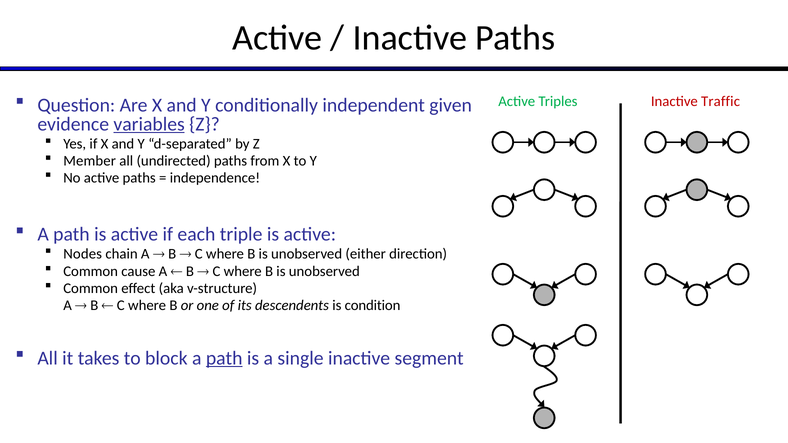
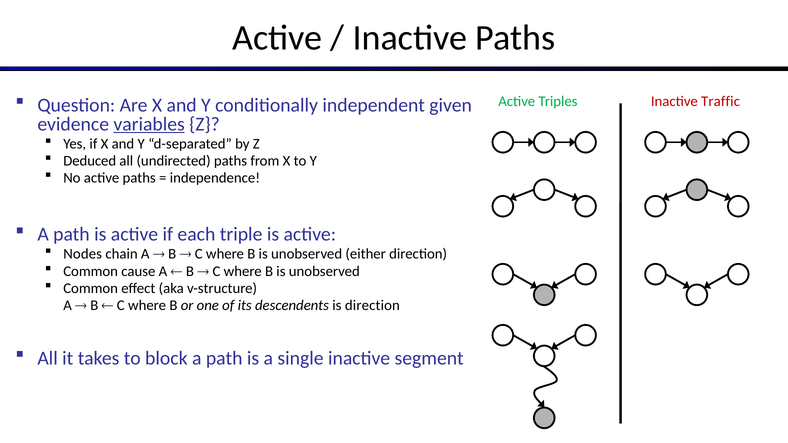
Member: Member -> Deduced (90, 161)
is condition: condition -> direction (372, 306)
path underline: present -> none (224, 358)
